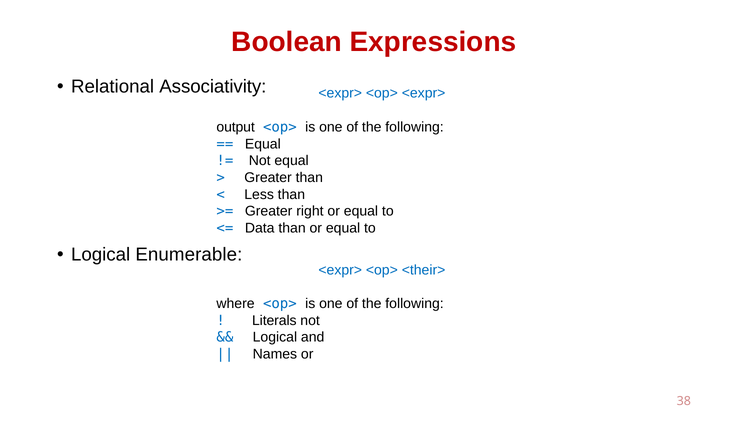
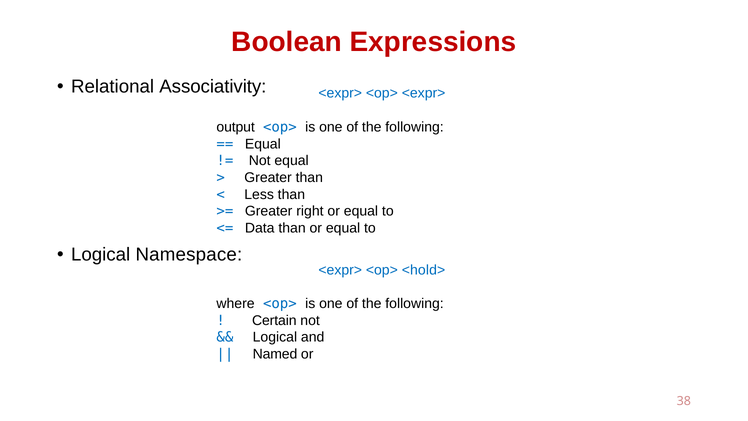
Enumerable: Enumerable -> Namespace (189, 255)
<their>: <their> -> <hold> (423, 270)
Literals: Literals -> Certain (274, 320)
Names: Names -> Named (275, 354)
